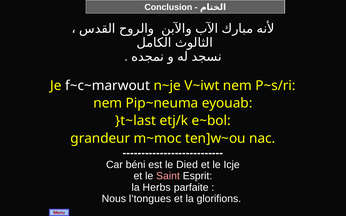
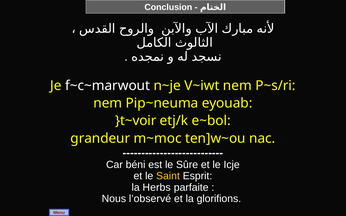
}t~last: }t~last -> }t~voir (136, 121)
Died: Died -> Sûre (187, 165)
Saint colour: pink -> yellow (168, 176)
l’tongues: l’tongues -> l’observé (150, 199)
